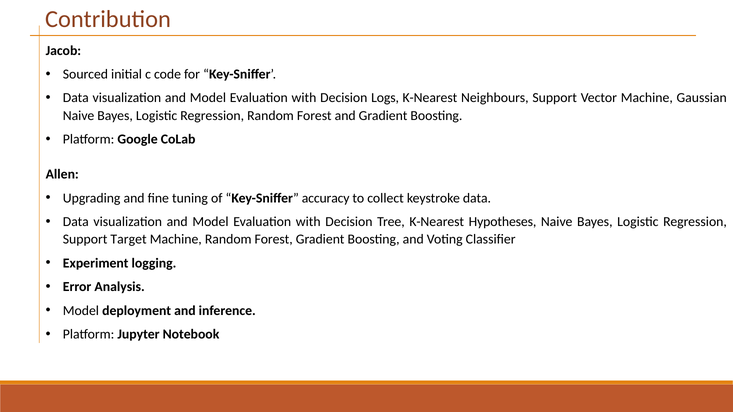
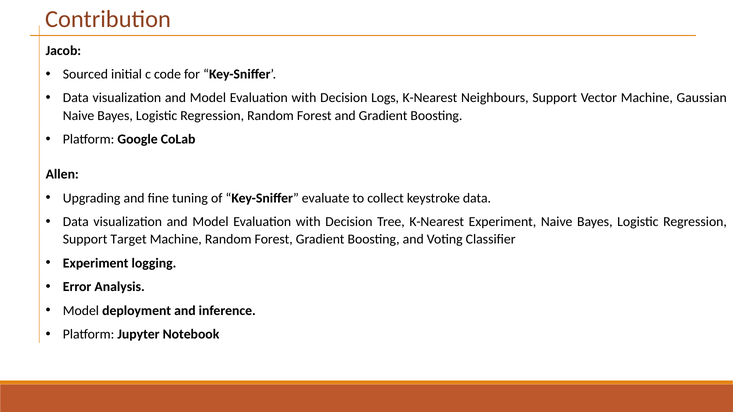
accuracy: accuracy -> evaluate (326, 198)
K-Nearest Hypotheses: Hypotheses -> Experiment (502, 222)
